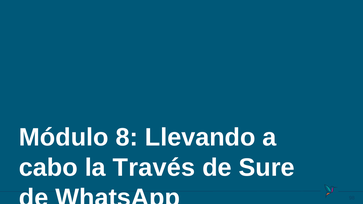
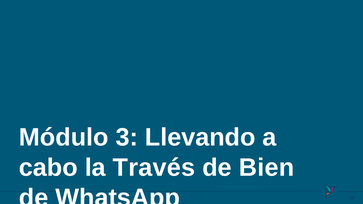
8: 8 -> 3 (127, 137)
Sure: Sure -> Bien (267, 168)
